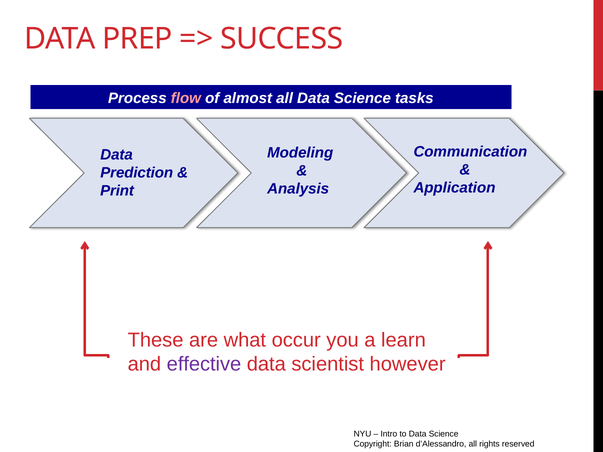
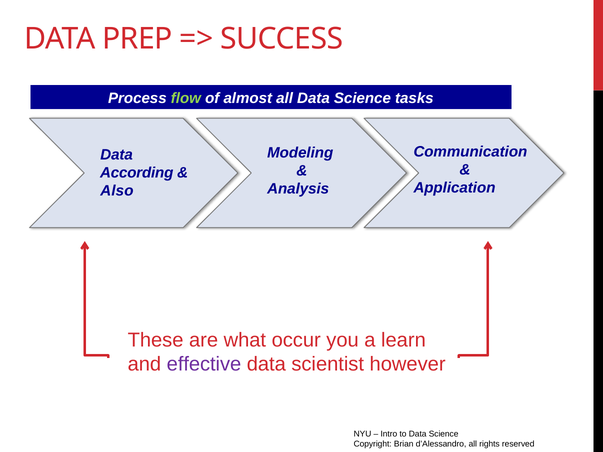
flow colour: pink -> light green (186, 98)
Prediction: Prediction -> According (137, 173)
Print: Print -> Also (117, 191)
